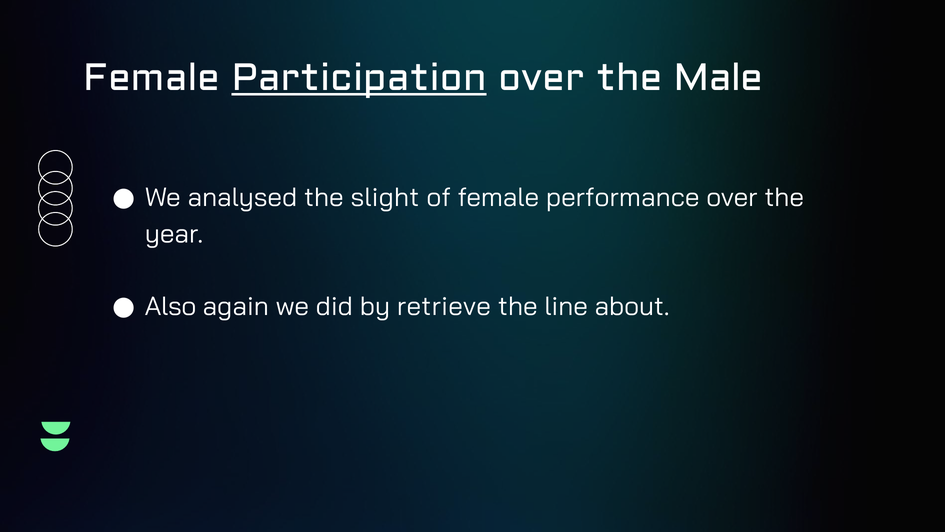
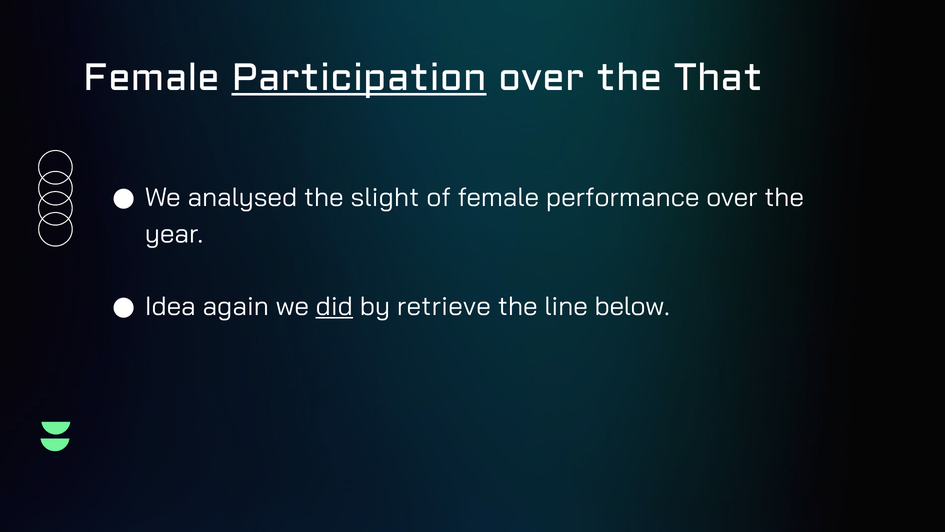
Male: Male -> That (718, 78)
Also: Also -> Idea (170, 306)
did underline: none -> present (334, 306)
about: about -> below (632, 306)
